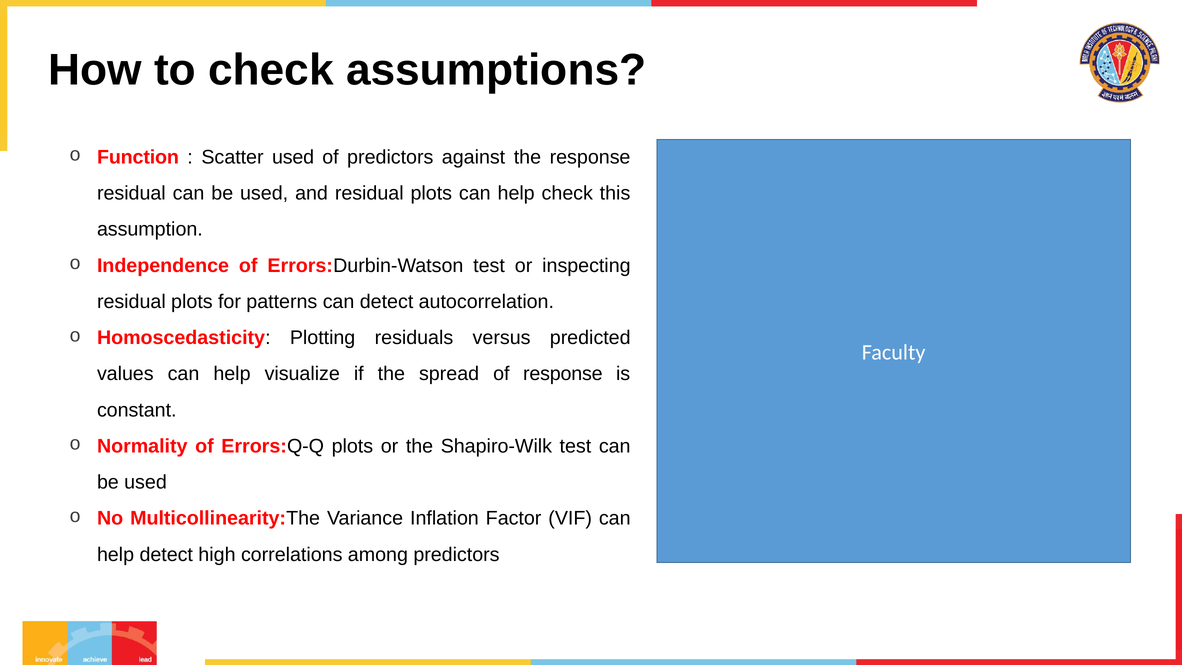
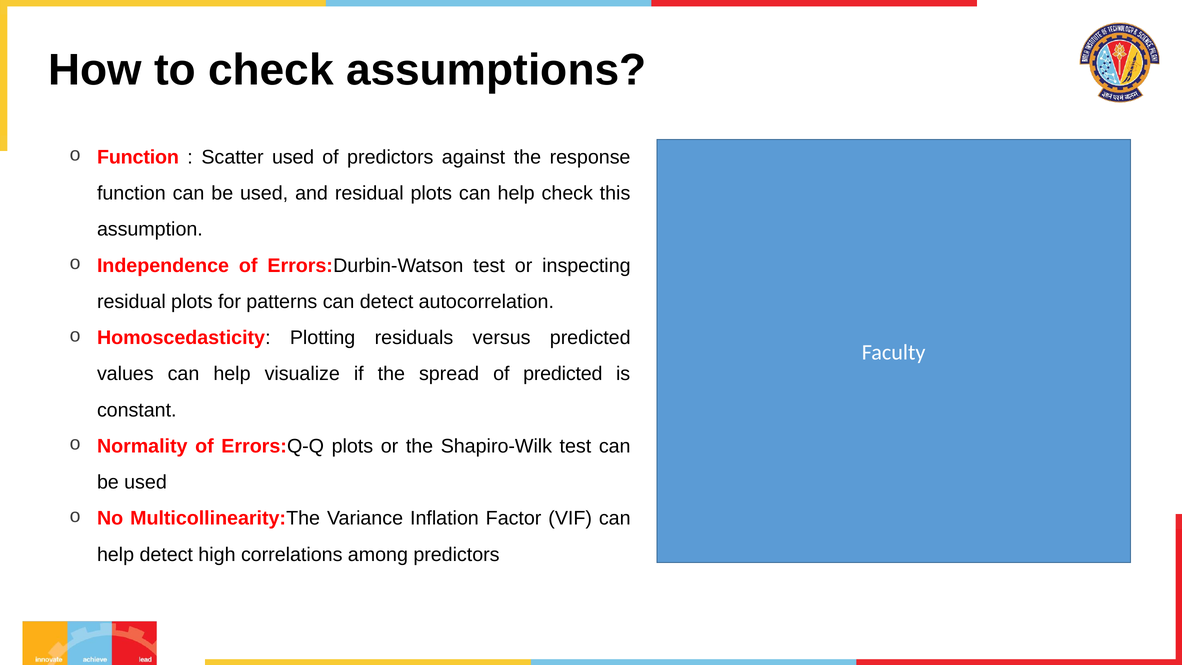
residual: residual -> function (131, 193)
of response: response -> predicted (563, 374)
